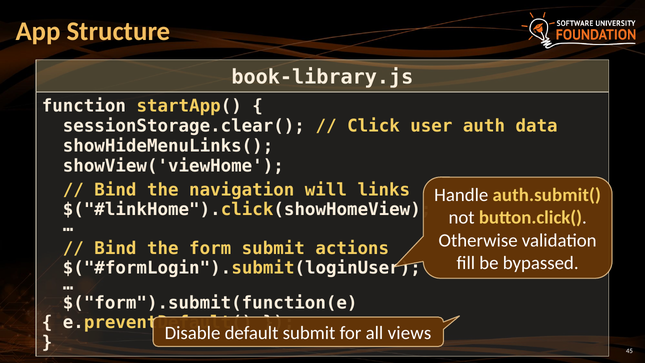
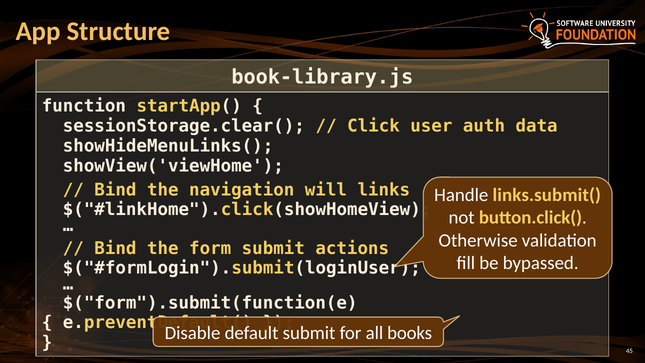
auth.submit(: auth.submit( -> links.submit( (547, 195)
views: views -> books (410, 333)
